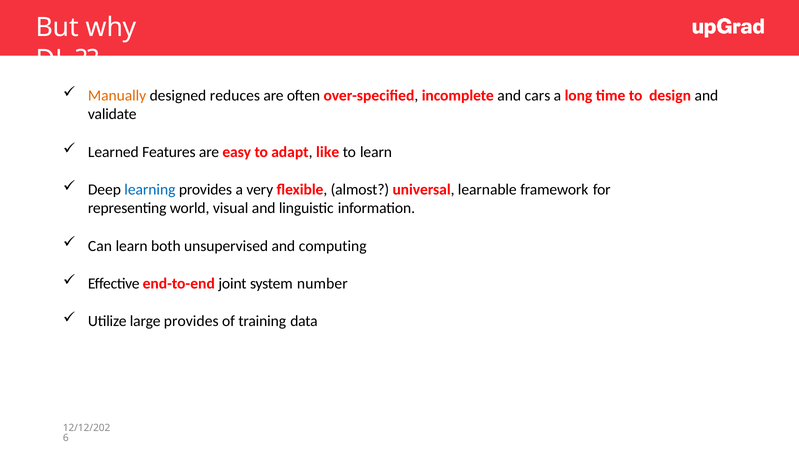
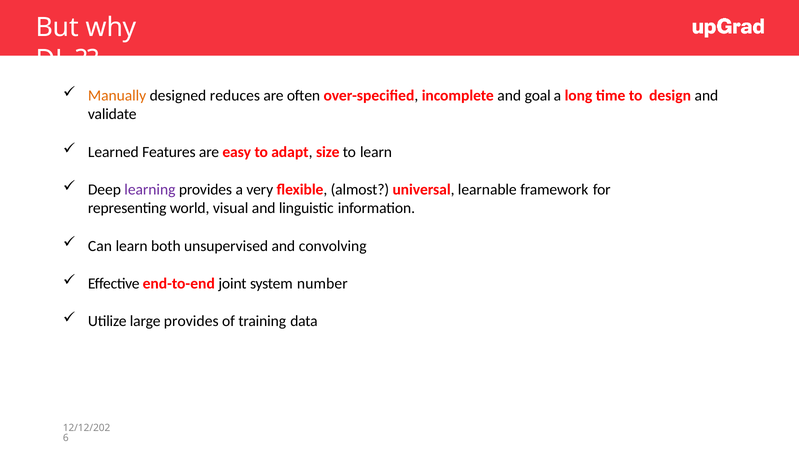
cars: cars -> goal (538, 96)
like: like -> size (328, 152)
learning colour: blue -> purple (150, 190)
computing: computing -> convolving (333, 246)
